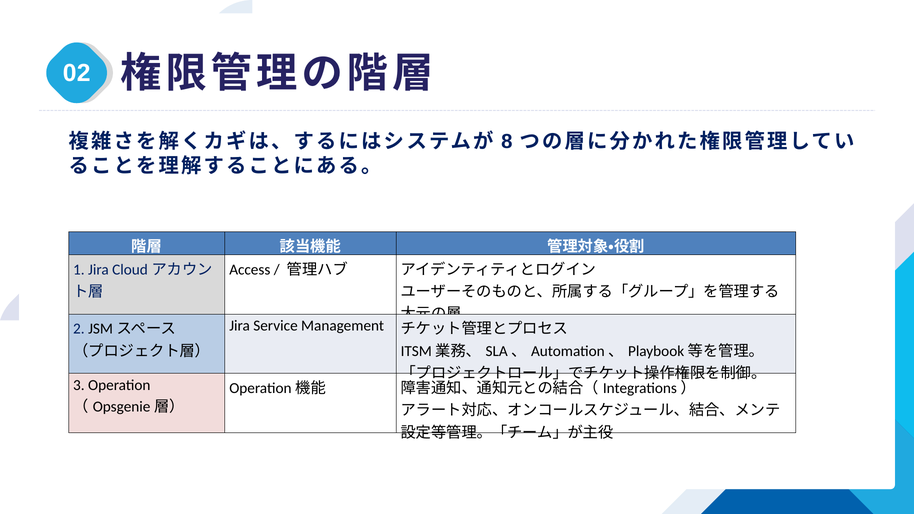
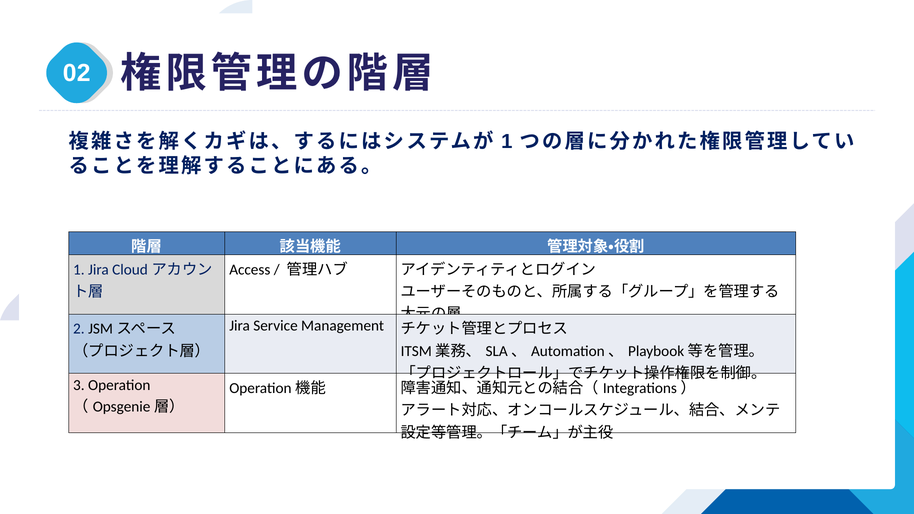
8: 8 -> 1 (507, 142)
